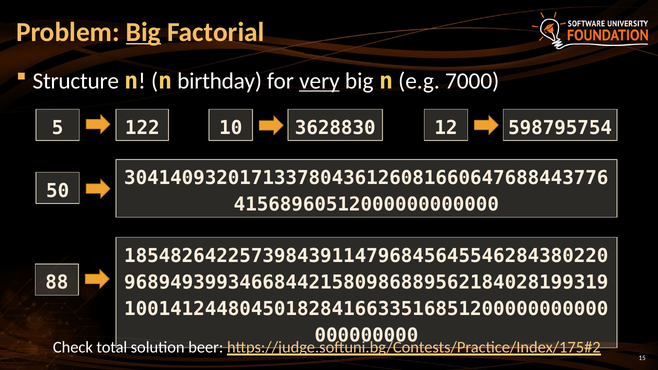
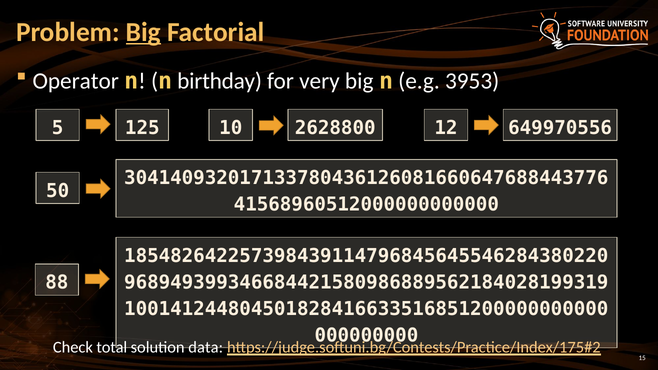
Structure: Structure -> Operator (76, 81)
very underline: present -> none (319, 81)
7000: 7000 -> 3953 (472, 81)
122: 122 -> 125 (142, 128)
3628830: 3628830 -> 2628800 (335, 128)
598795754: 598795754 -> 649970556 (560, 128)
beer: beer -> data (206, 348)
